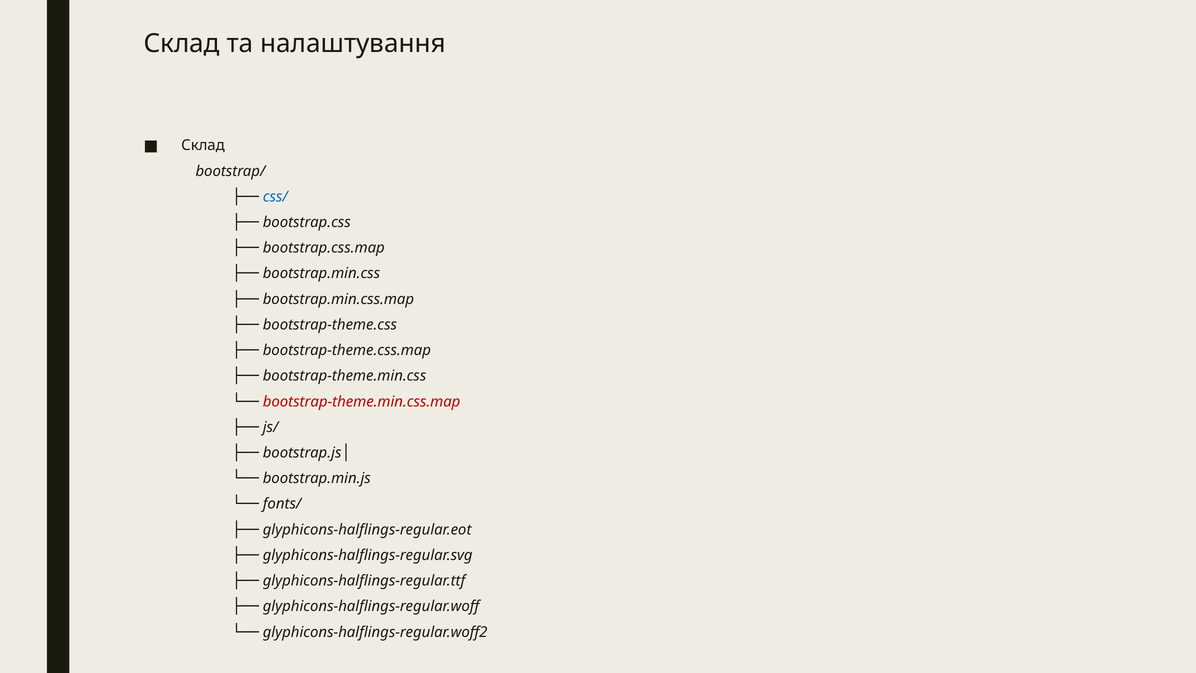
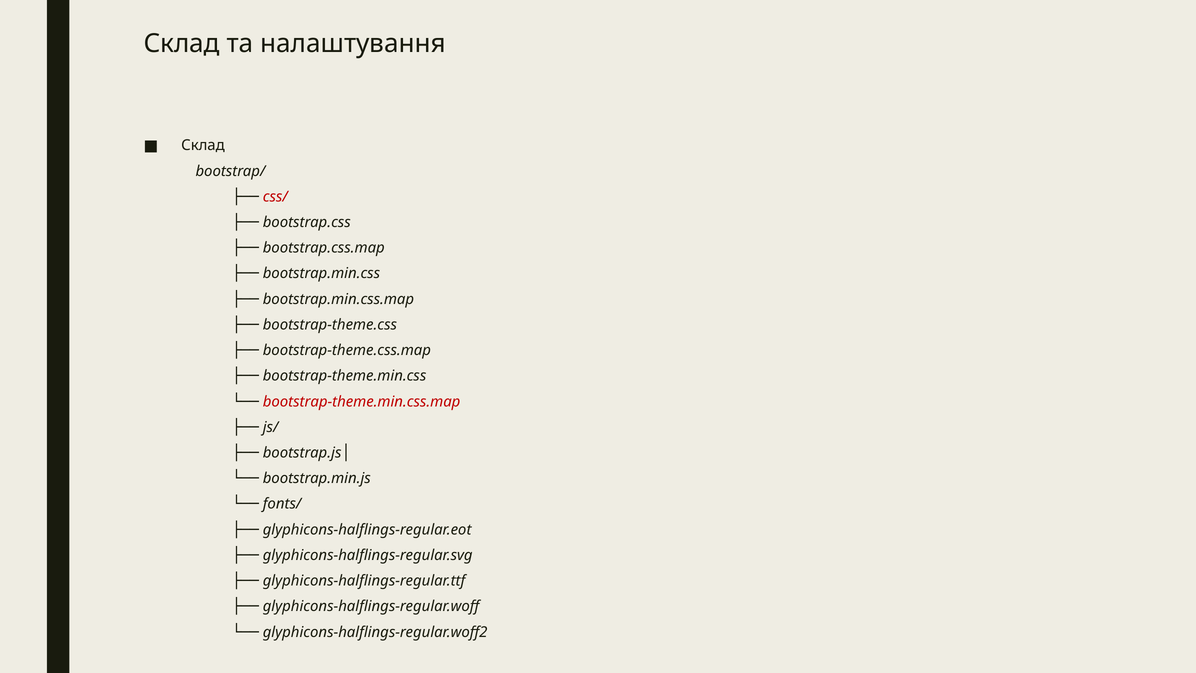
css/ colour: blue -> red (275, 197)
